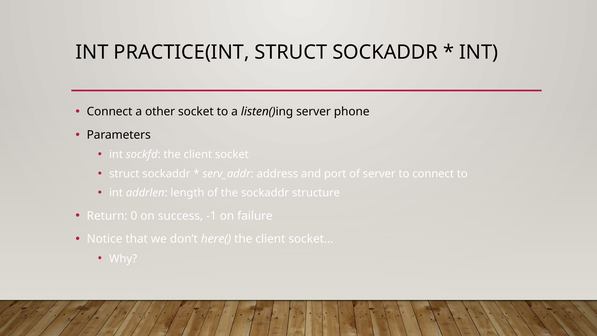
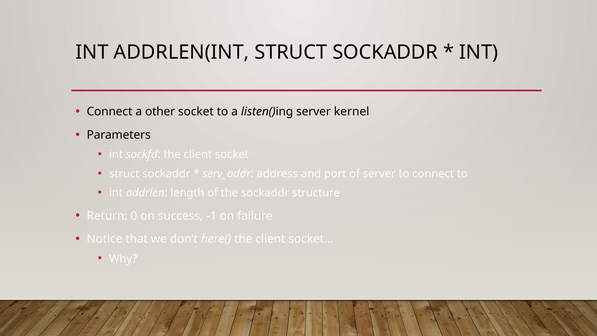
PRACTICE(INT: PRACTICE(INT -> ADDRLEN(INT (181, 52)
phone: phone -> kernel (352, 112)
